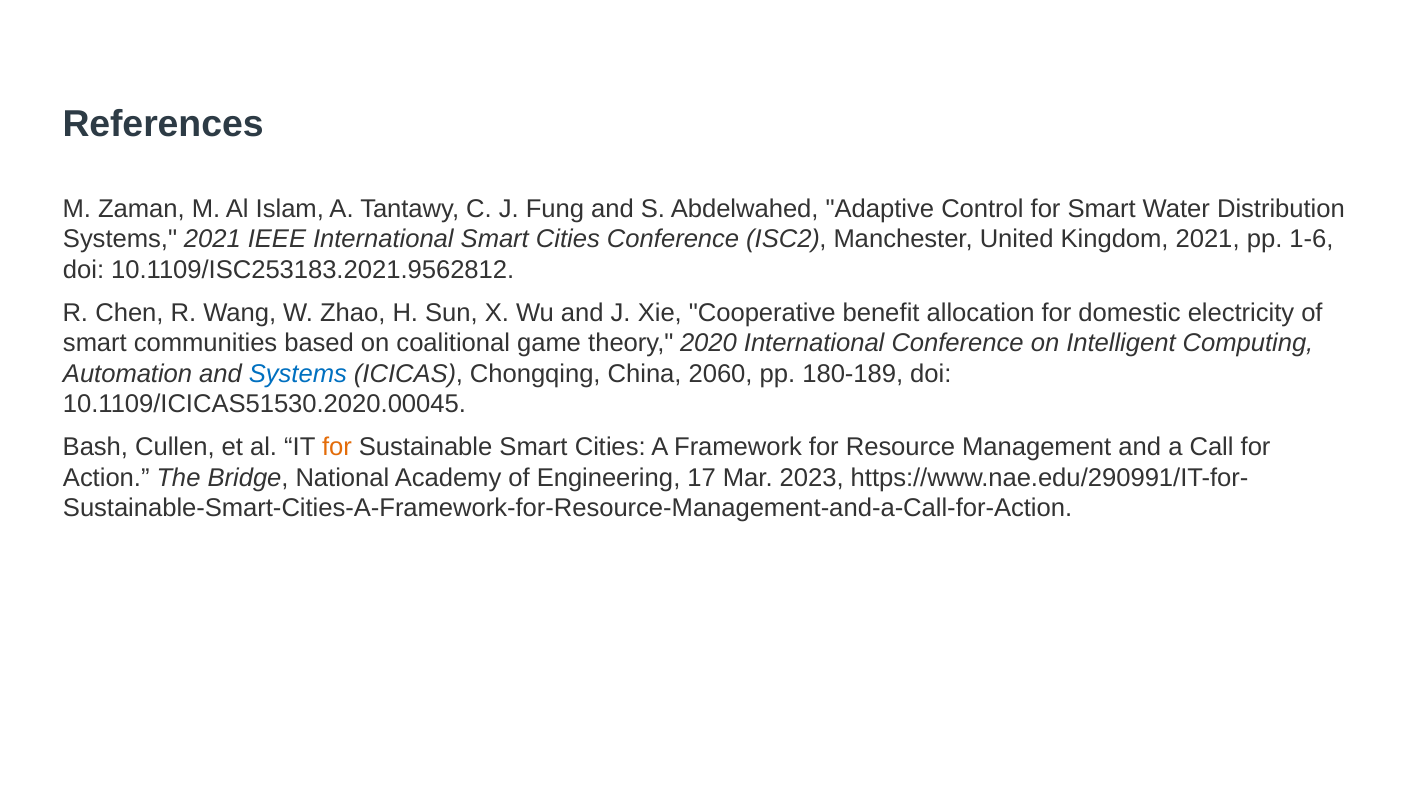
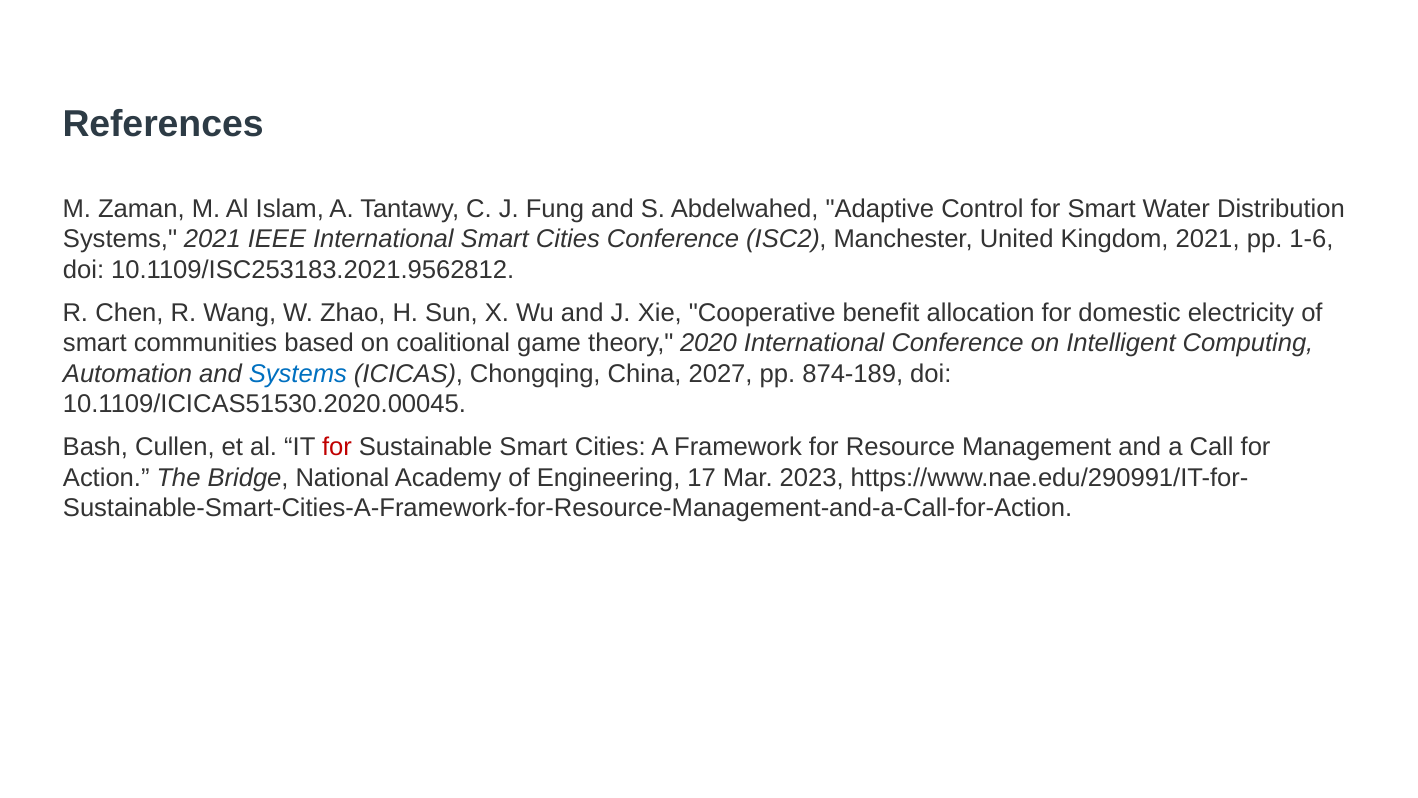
2060: 2060 -> 2027 (721, 374)
180-189: 180-189 -> 874-189 (853, 374)
for colour: orange -> red (337, 447)
